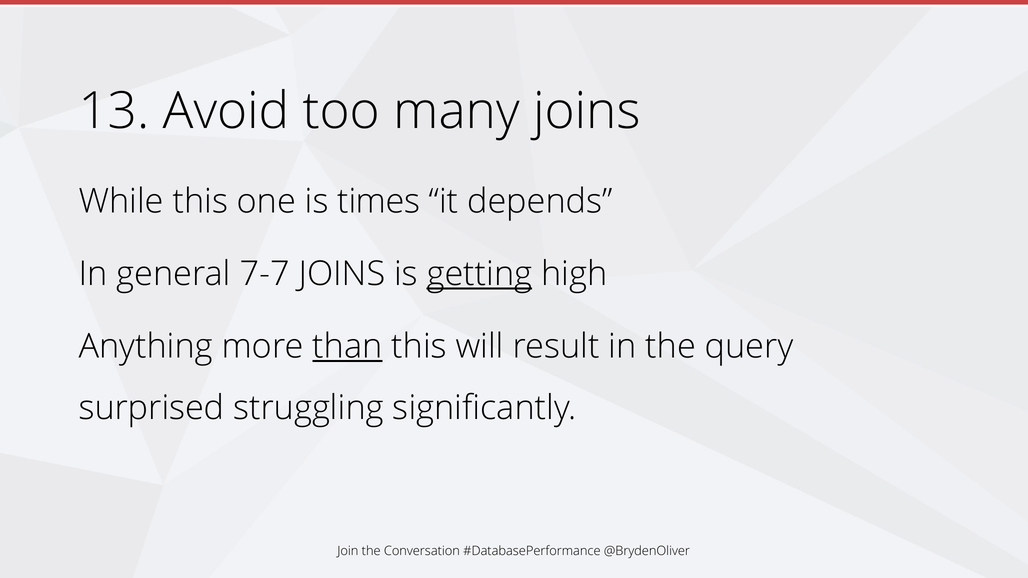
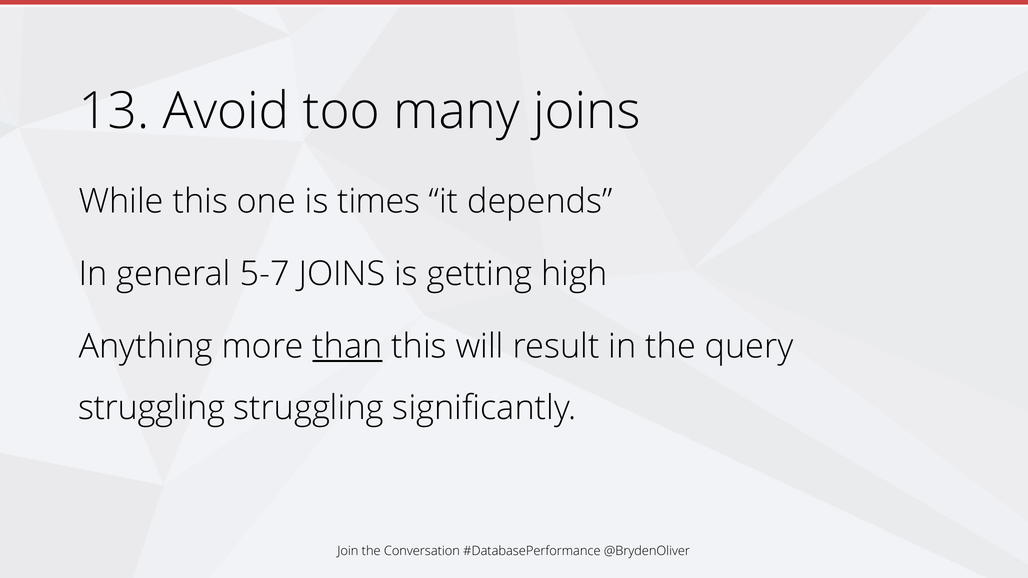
7-7: 7-7 -> 5-7 (265, 274)
getting underline: present -> none (479, 274)
surprised: surprised -> struggling (152, 408)
